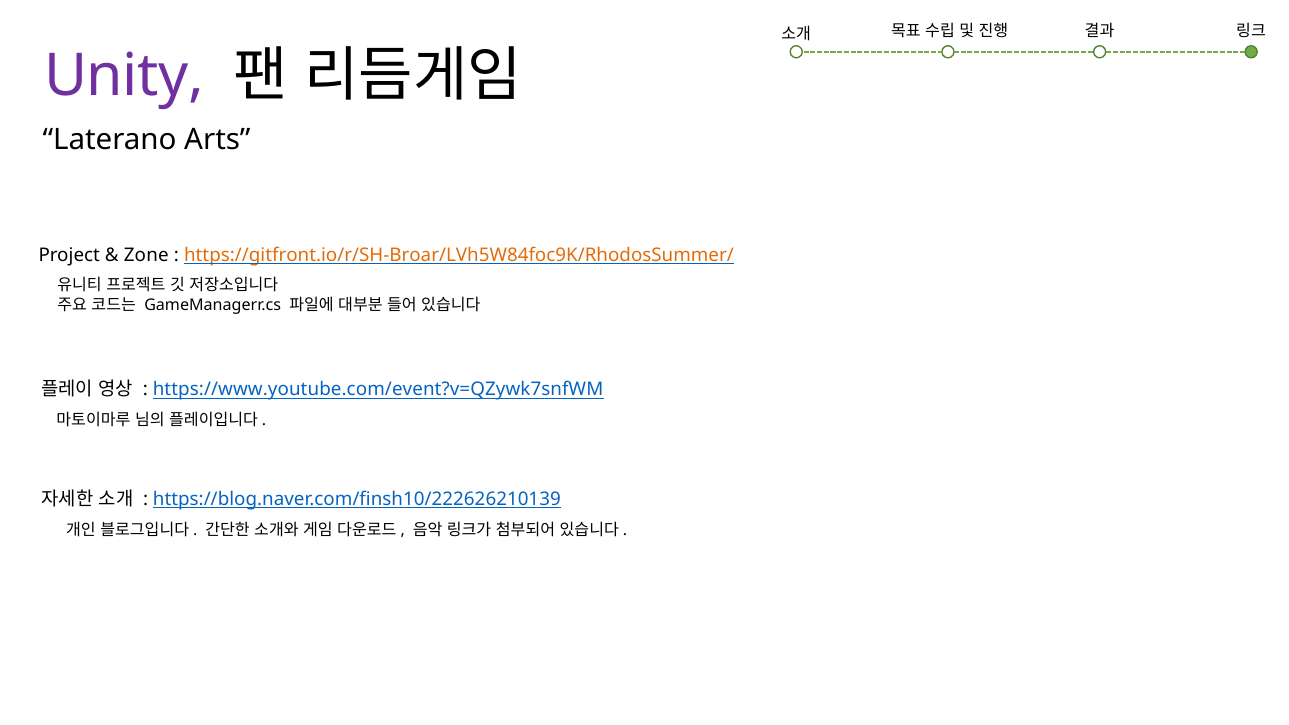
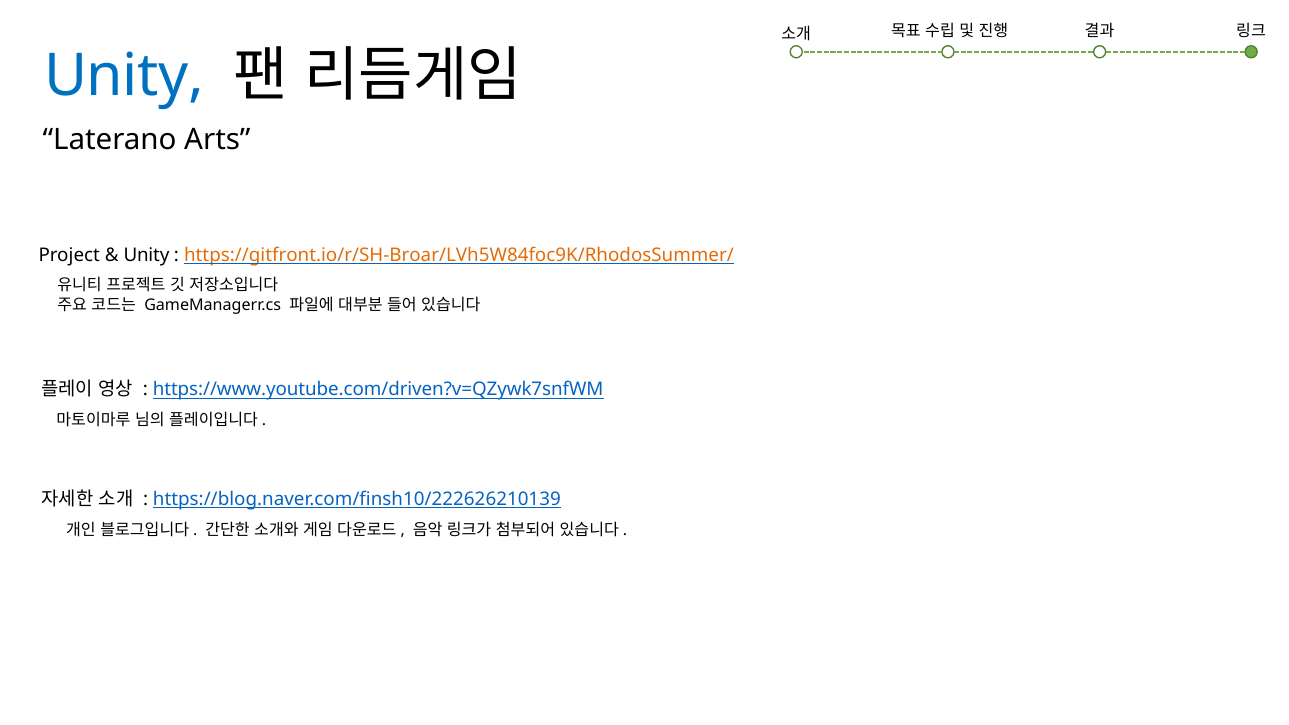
Unity colour: purple -> blue (124, 76)
Zone: Zone -> Unity (146, 255)
https://www.youtube.com/event?v=QZywk7snfWM: https://www.youtube.com/event?v=QZywk7snfWM -> https://www.youtube.com/driven?v=QZywk7snfWM (378, 390)
